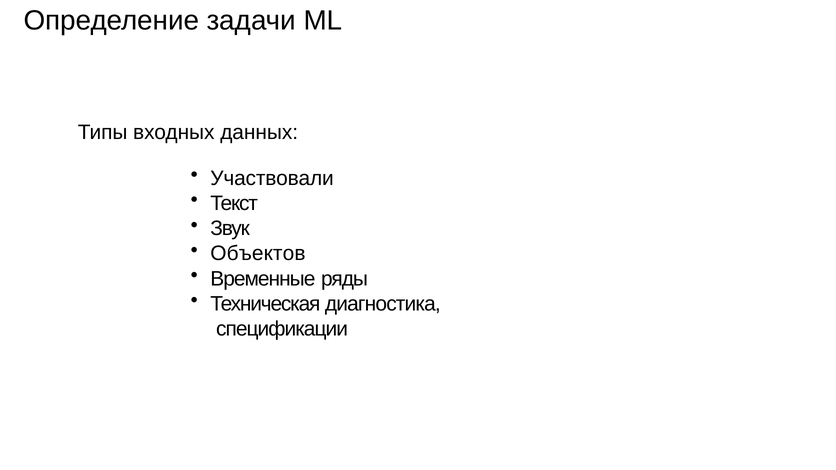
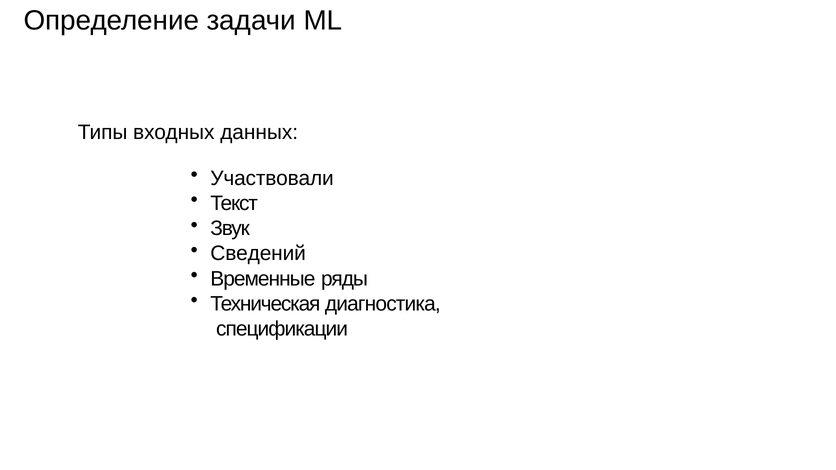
Объектов: Объектов -> Сведений (258, 254)
